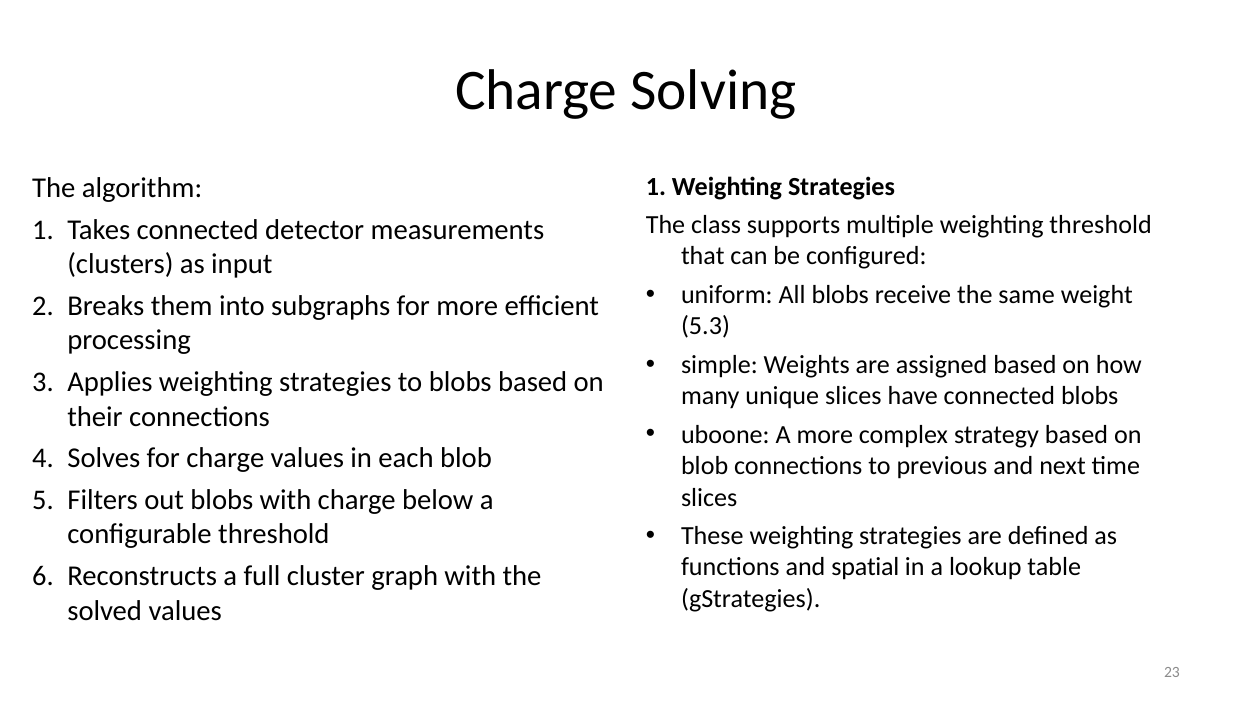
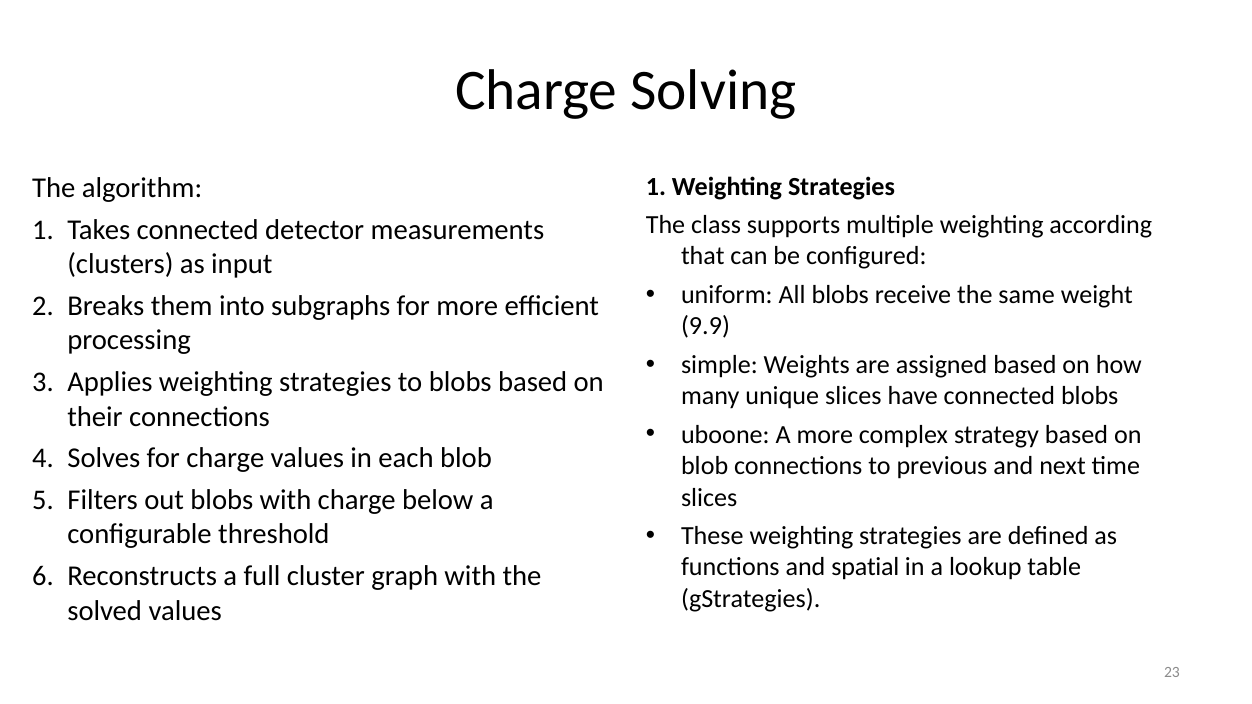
weighting threshold: threshold -> according (1101, 225)
5.3: 5.3 -> 9.9 (705, 326)
